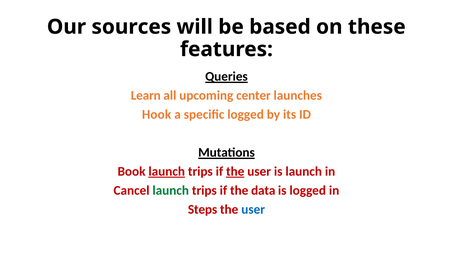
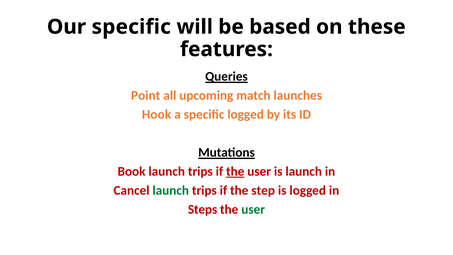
Our sources: sources -> specific (131, 27)
Learn: Learn -> Point (146, 96)
center: center -> match (253, 96)
launch underline: present -> none (167, 171)
data: data -> step (263, 190)
user colour: blue -> green (253, 209)
